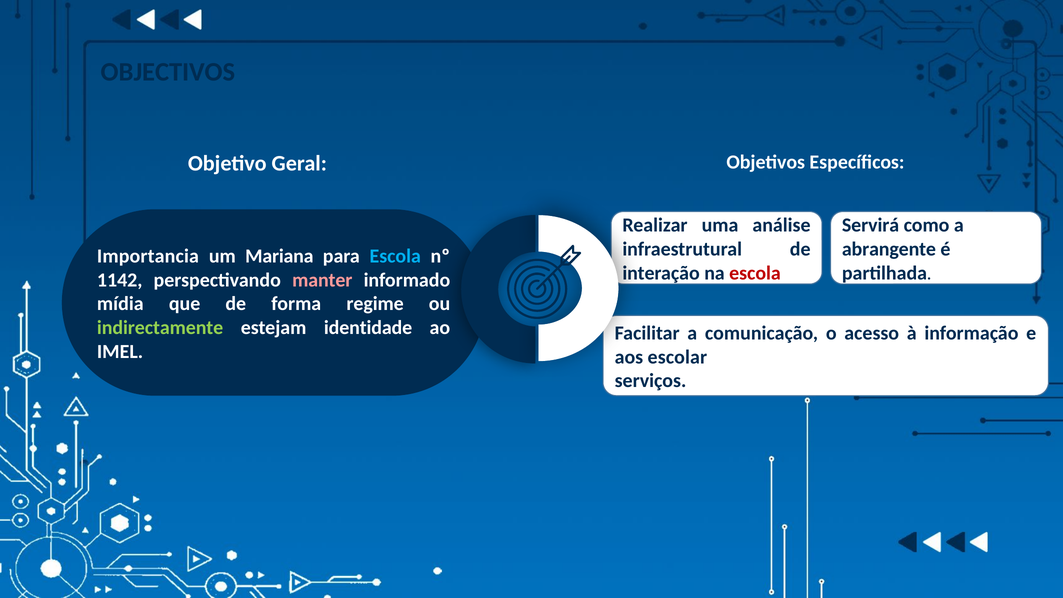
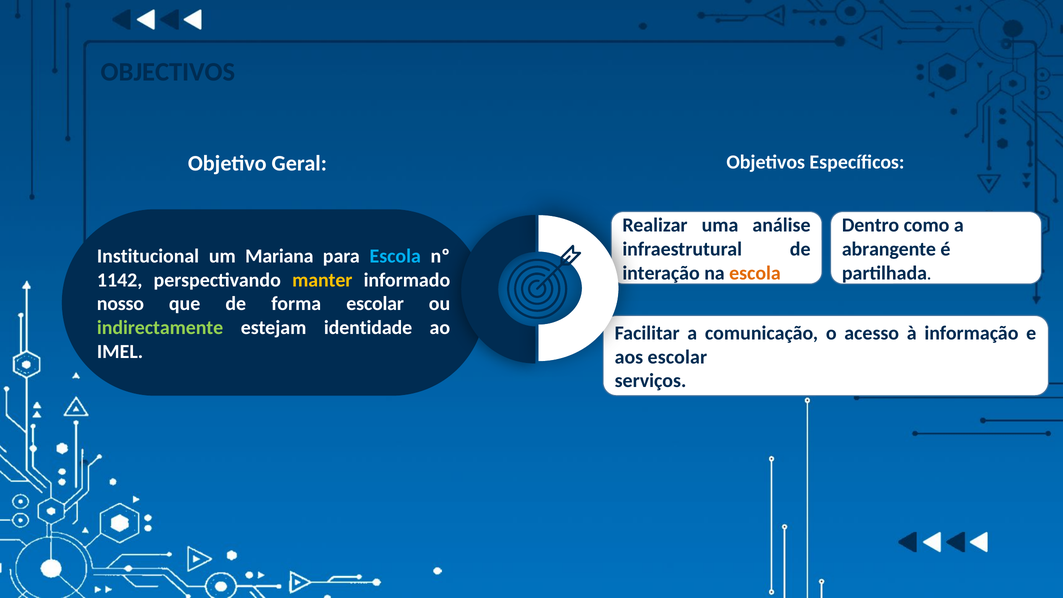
Servirá: Servirá -> Dentro (871, 225)
Importancia: Importancia -> Institucional (148, 256)
escola colour: red -> orange (755, 273)
manter colour: pink -> yellow (322, 280)
mídia: mídia -> nosso (120, 304)
forma regime: regime -> escolar (375, 304)
